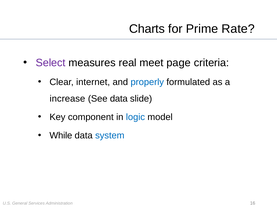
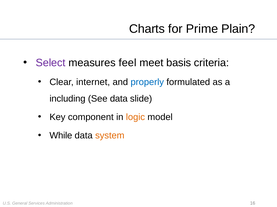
Rate: Rate -> Plain (238, 29)
real: real -> feel (128, 63)
page: page -> basis (179, 63)
increase: increase -> including (67, 99)
logic colour: blue -> orange (135, 117)
system colour: blue -> orange (110, 136)
